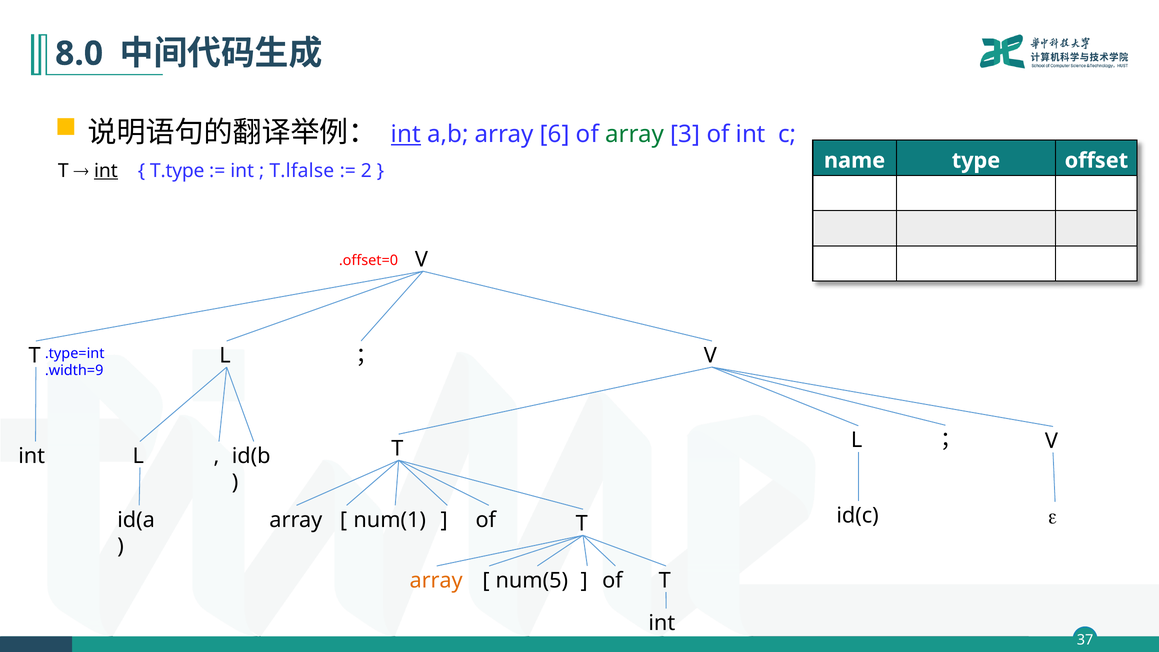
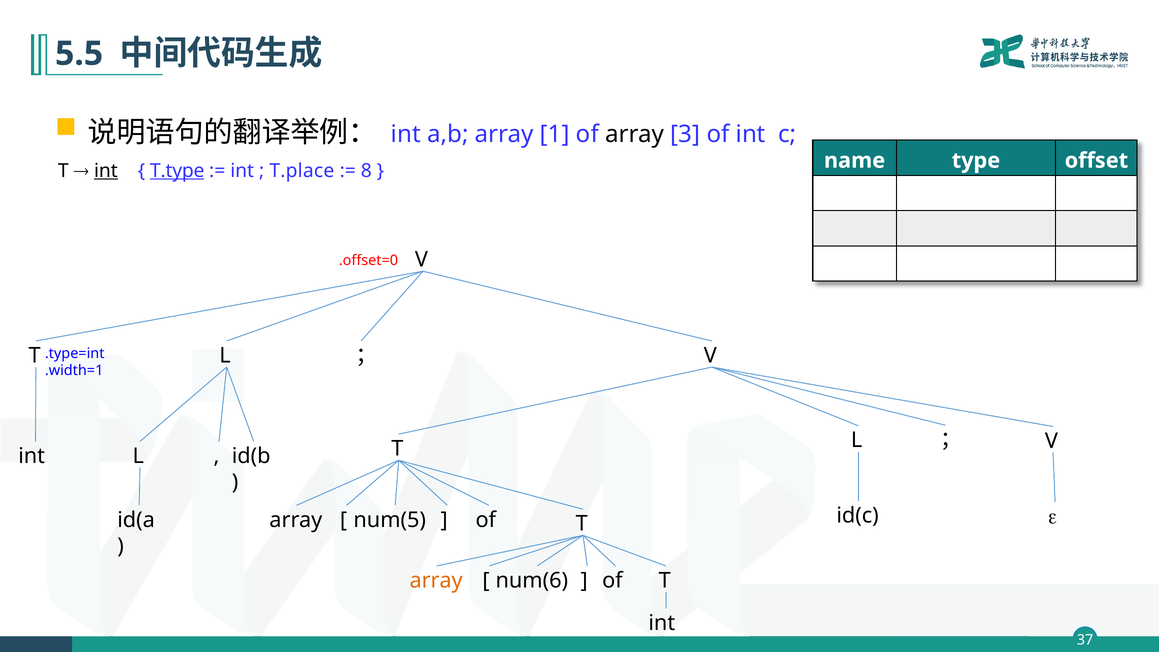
8.0: 8.0 -> 5.5 (79, 54)
int underline: present -> none (406, 134)
6: 6 -> 1 (555, 134)
array colour: green -> black (635, 134)
T.type underline: none -> present (177, 171)
T.lfalse: T.lfalse -> T.place (302, 171)
2: 2 -> 8 (366, 171)
.width=9: .width=9 -> .width=1 (74, 371)
num(1: num(1 -> num(5 (390, 520)
num(5: num(5 -> num(6 (532, 580)
